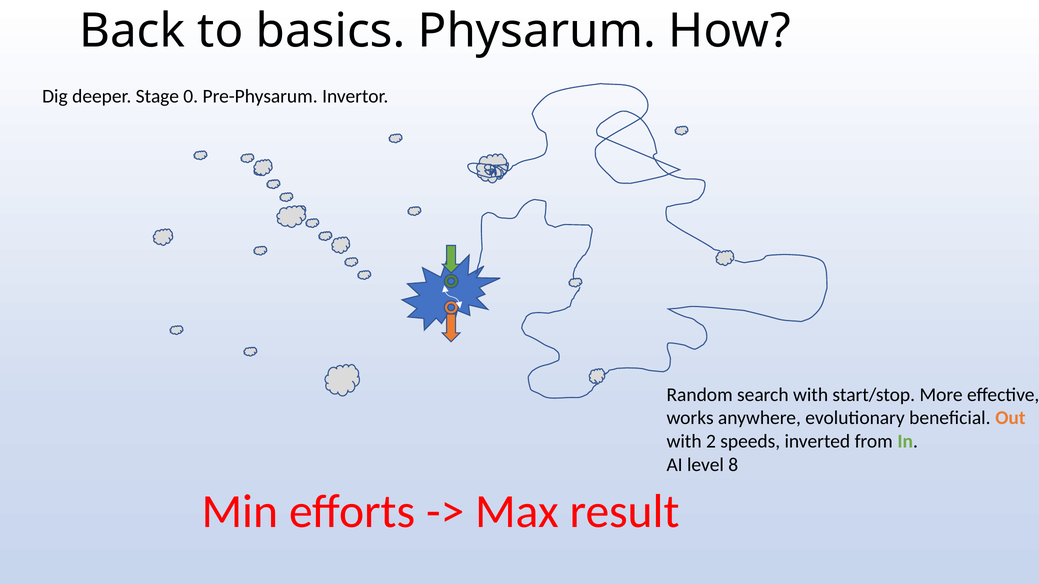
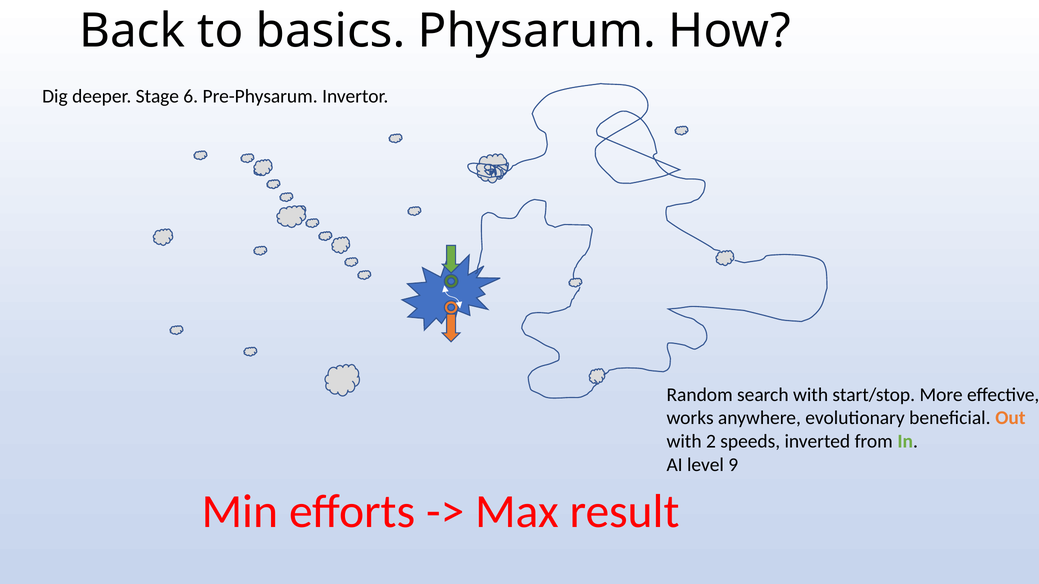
0: 0 -> 6 (191, 96)
8: 8 -> 9 (733, 465)
